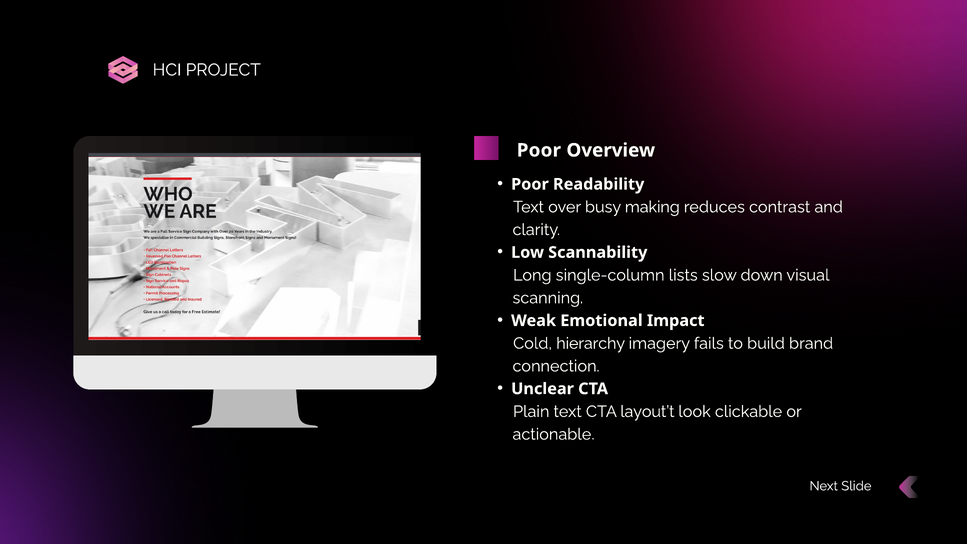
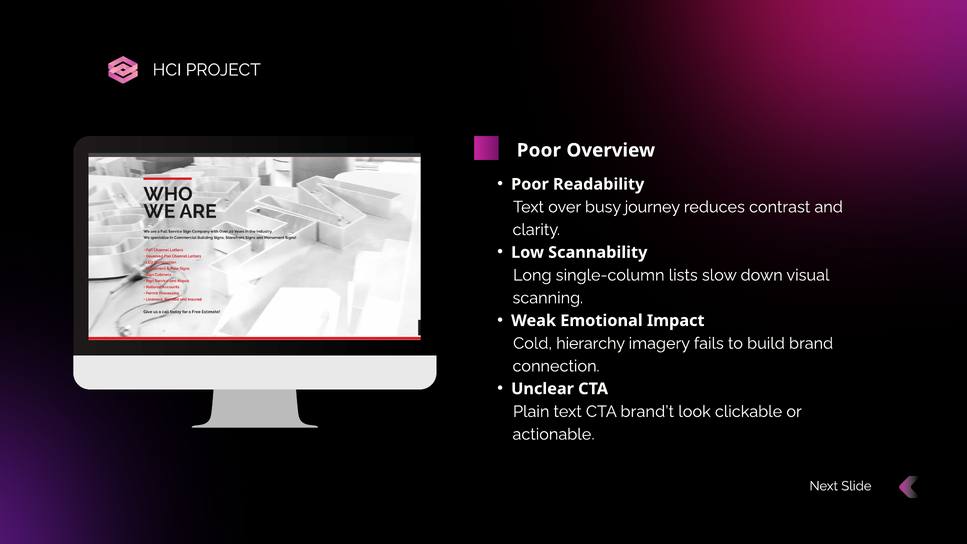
making: making -> journey (652, 207)
layout’t: layout’t -> brand’t (647, 412)
